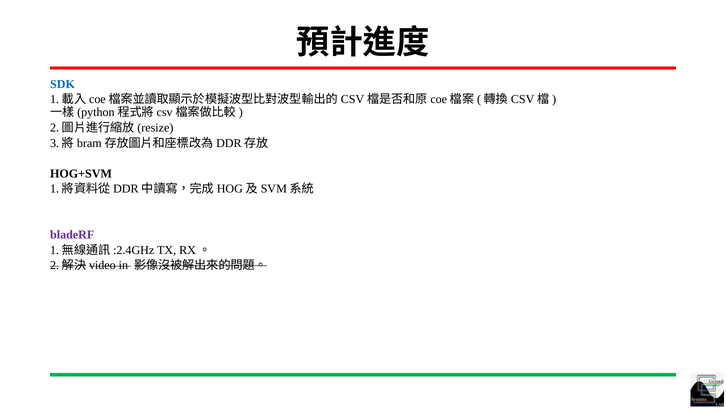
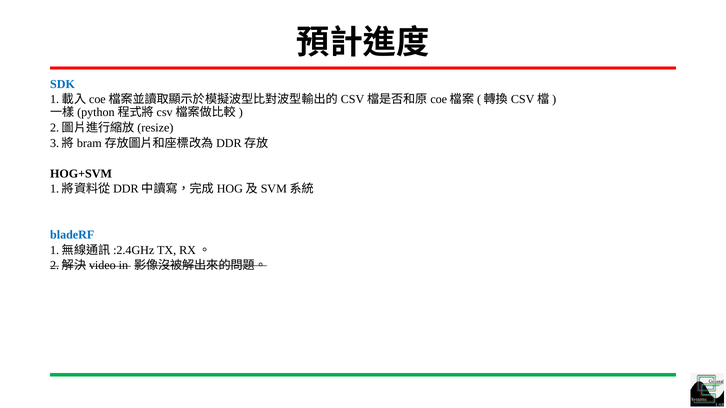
bladeRF colour: purple -> blue (72, 235)
